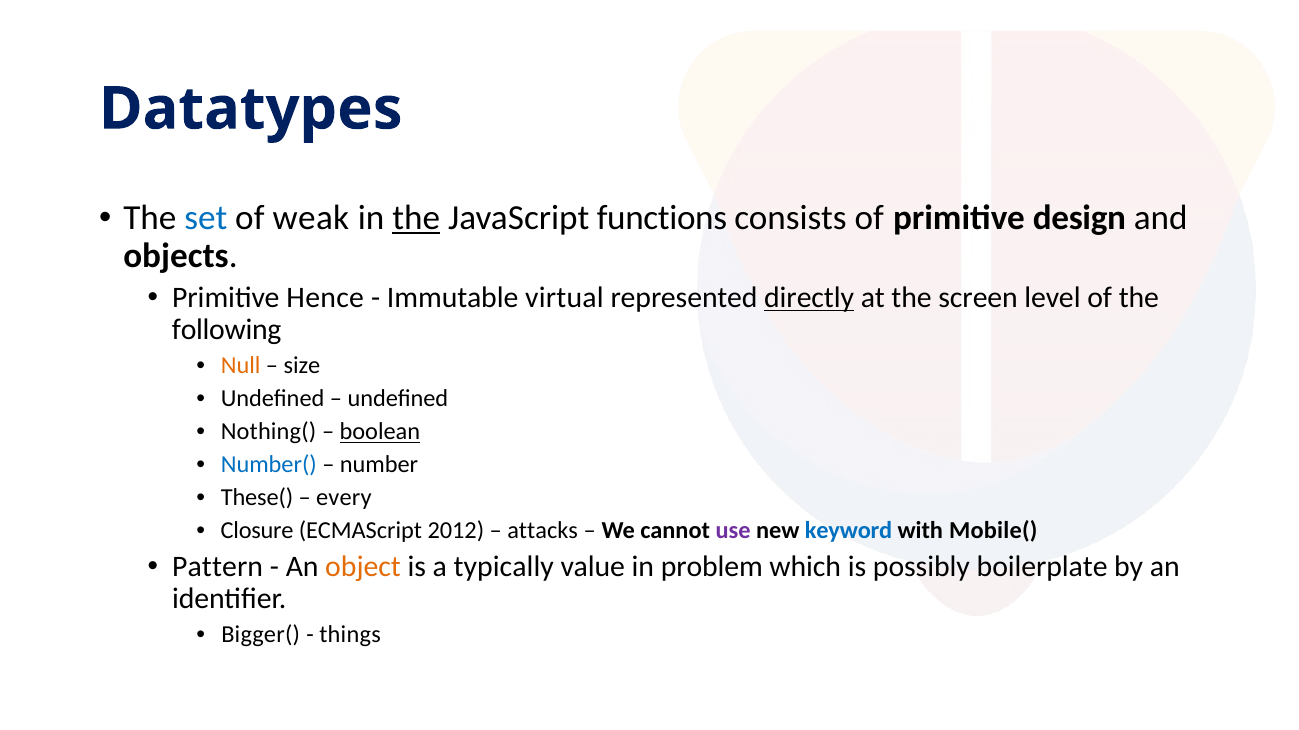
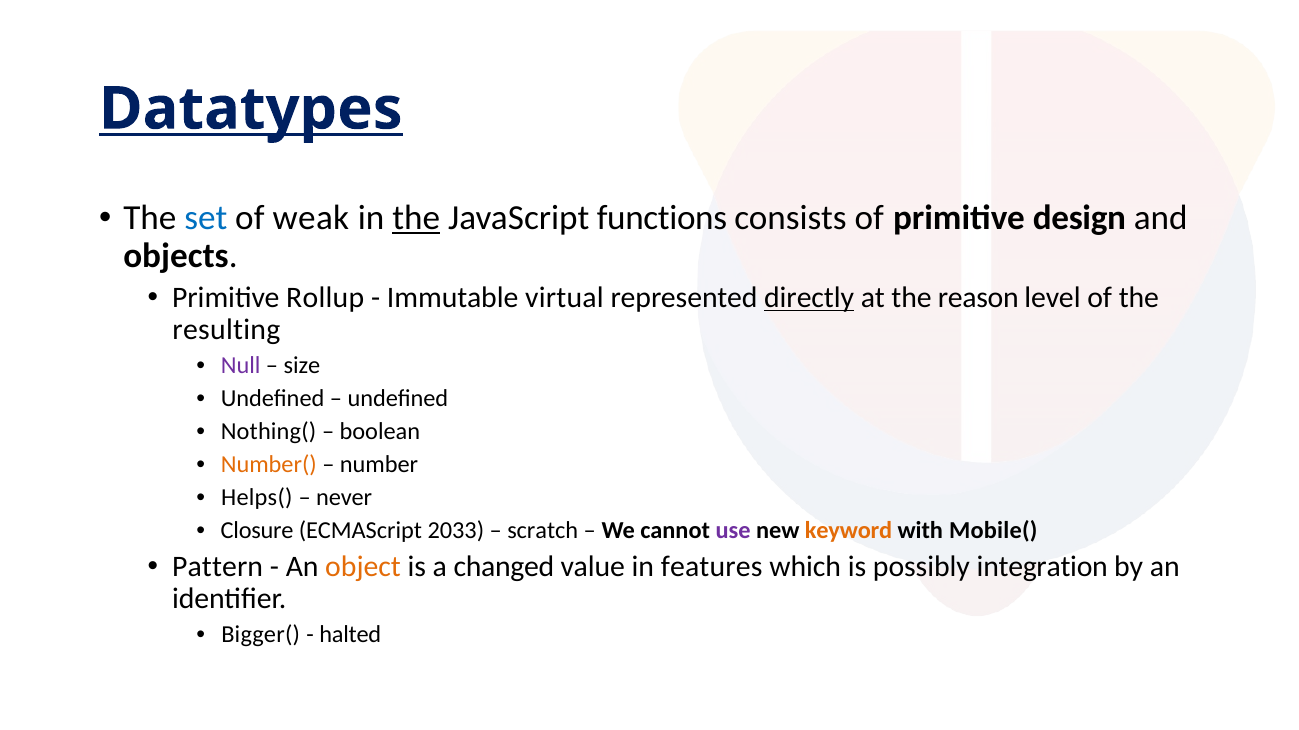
Datatypes underline: none -> present (251, 109)
Hence: Hence -> Rollup (325, 298)
screen: screen -> reason (978, 298)
following: following -> resulting (226, 330)
Null colour: orange -> purple (241, 366)
boolean underline: present -> none (380, 432)
Number( colour: blue -> orange (269, 465)
These(: These( -> Helps( (257, 498)
every: every -> never (344, 498)
2012: 2012 -> 2033 (456, 531)
attacks: attacks -> scratch (543, 531)
keyword colour: blue -> orange (849, 531)
typically: typically -> changed (504, 567)
problem: problem -> features (712, 567)
boilerplate: boilerplate -> integration (1042, 567)
things: things -> halted (350, 636)
